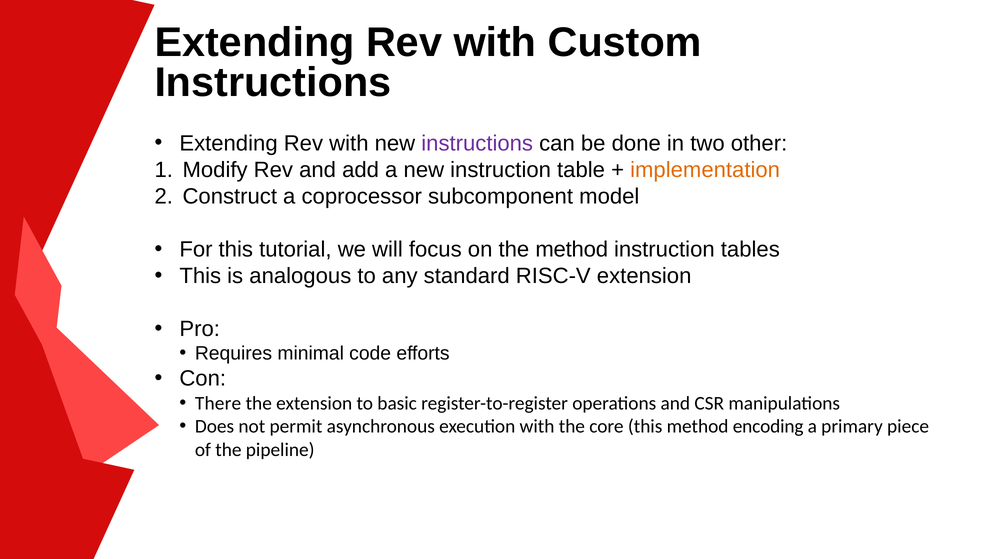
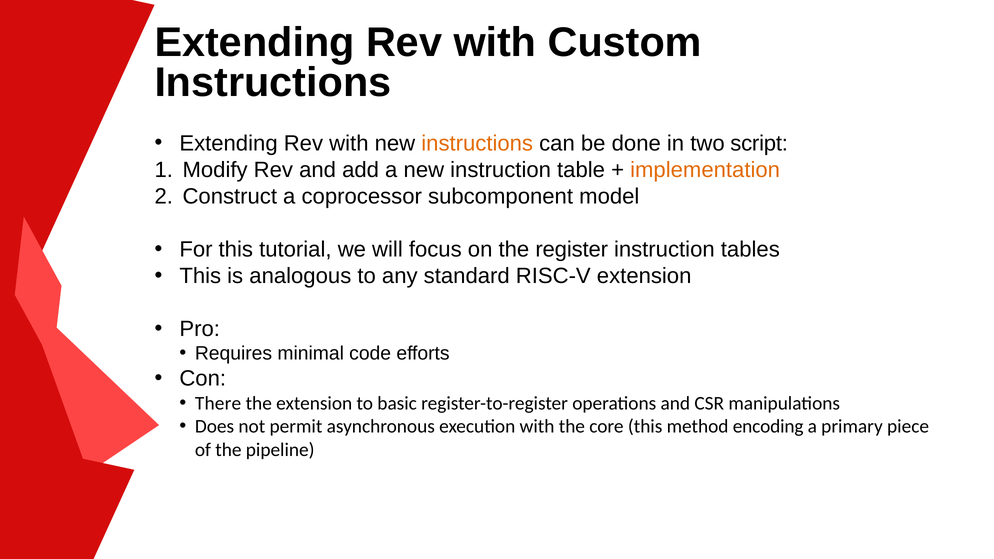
instructions colour: purple -> orange (477, 143)
other: other -> script (759, 143)
the method: method -> register (572, 249)
